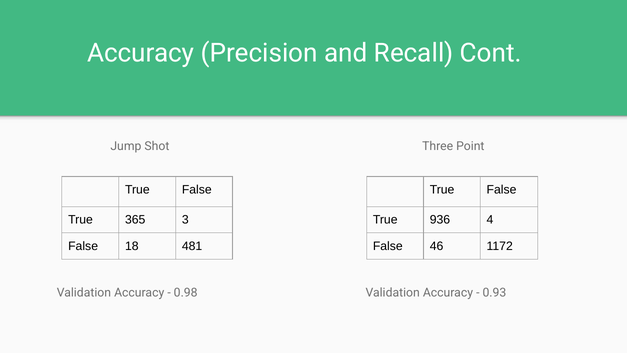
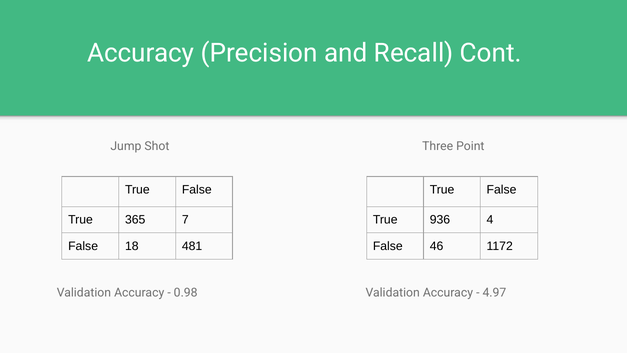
3: 3 -> 7 (185, 220)
0.93: 0.93 -> 4.97 (494, 292)
